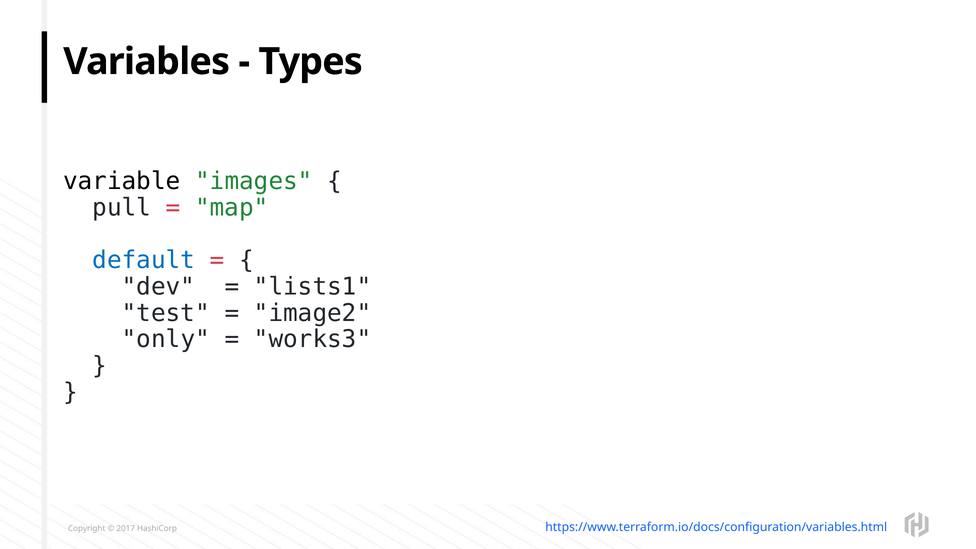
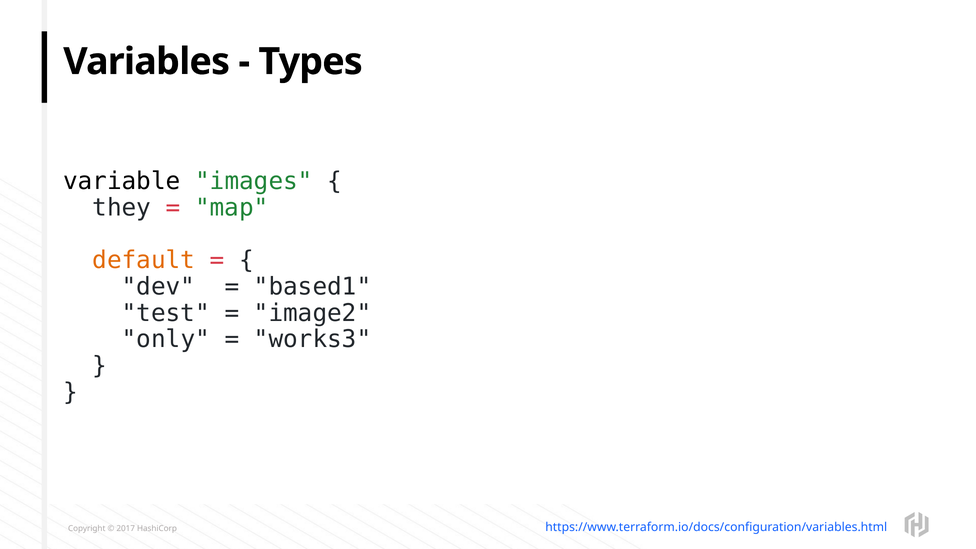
pull: pull -> they (122, 208)
default colour: blue -> orange (144, 260)
lists1: lists1 -> based1 (313, 287)
